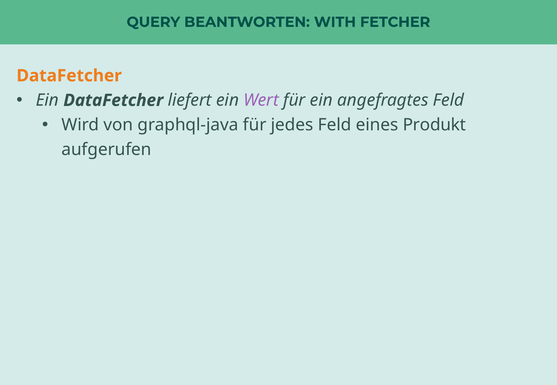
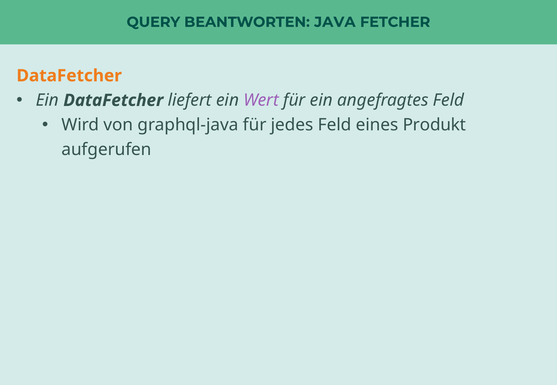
WITH: WITH -> JAVA (335, 22)
